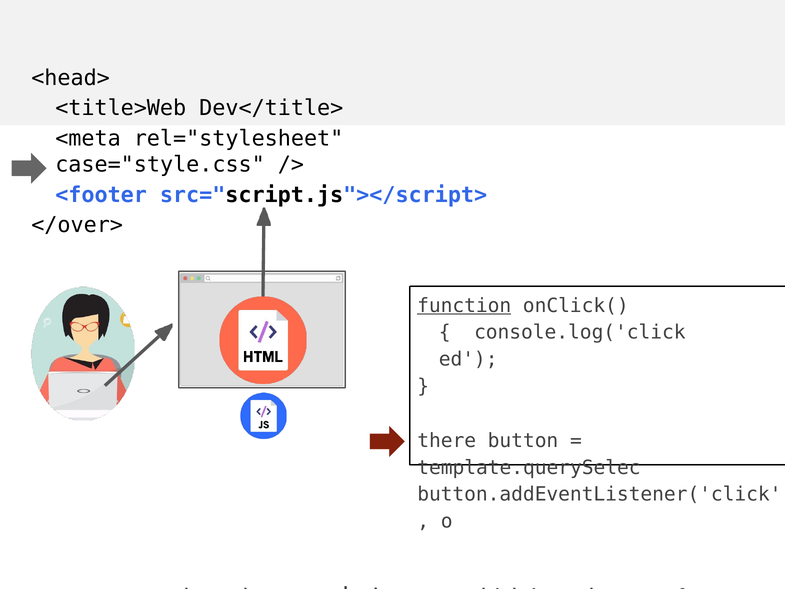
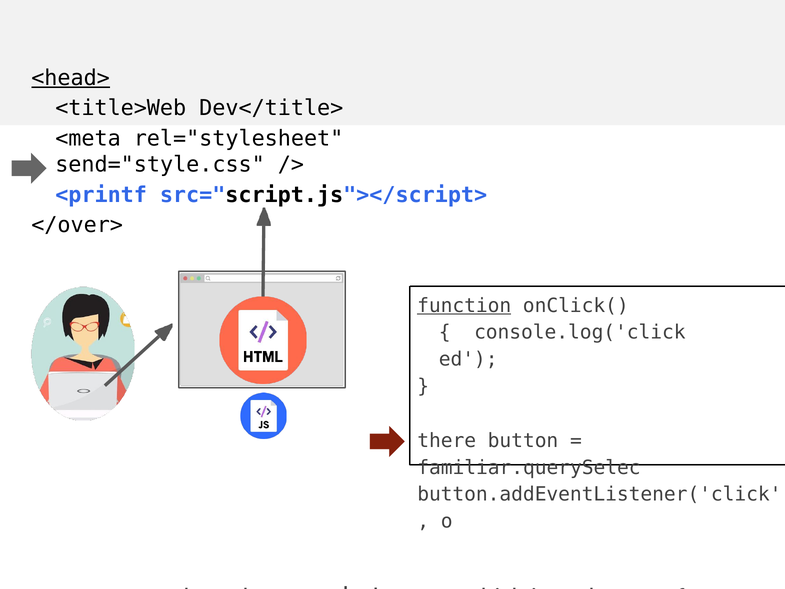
<head> underline: none -> present (71, 78)
case="style.css: case="style.css -> send="style.css (160, 165)
<footer: <footer -> <printf (101, 195)
template.querySelec: template.querySelec -> familiar.querySelec (529, 467)
